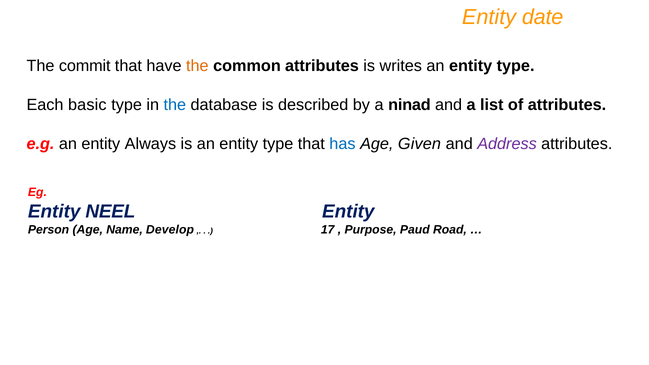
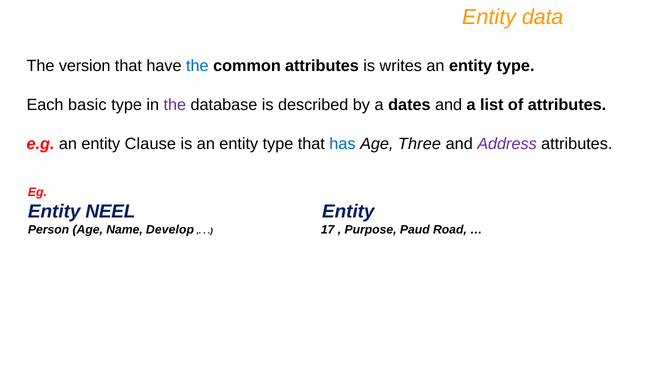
date: date -> data (543, 17)
commit: commit -> version (85, 66)
the colour: orange -> blue (197, 66)
the colour: blue -> purple (175, 105)
ninad: ninad -> dates (409, 105)
Always: Always -> Clause (150, 144)
Given: Given -> Three (420, 144)
